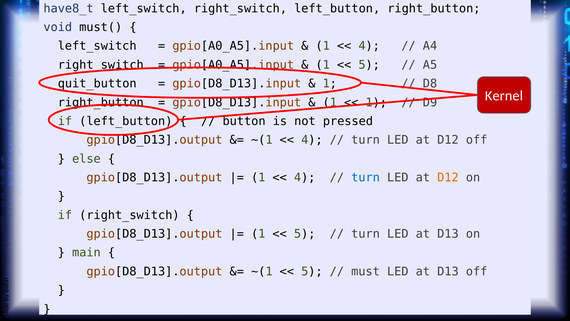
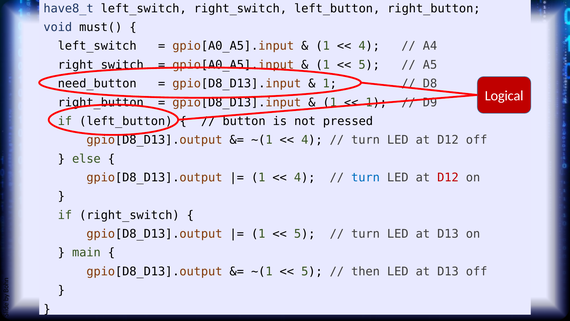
quit_button: quit_button -> need_button (97, 84)
Kernel: Kernel -> Logical (504, 96)
D12 colour: orange -> red (448, 177)
must: must -> then (366, 271)
